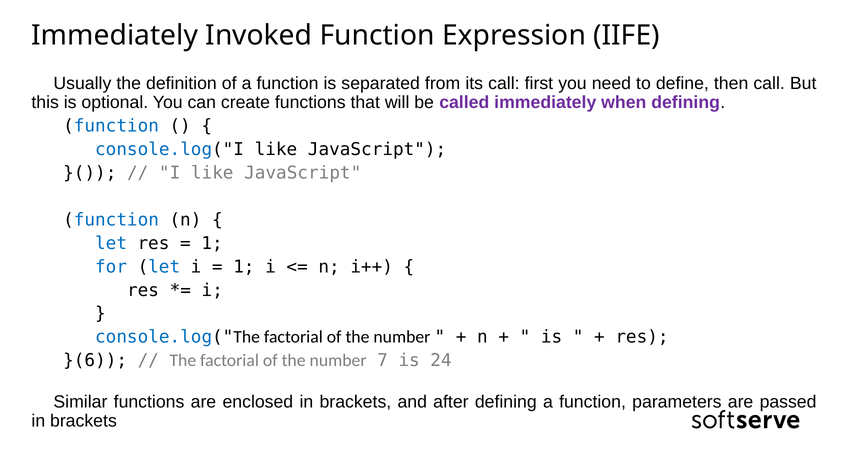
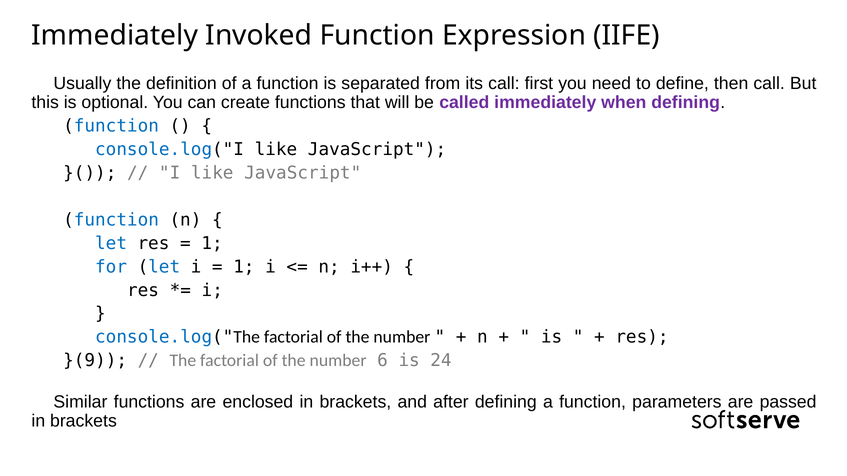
}(6: }(6 -> }(9 (95, 361)
7: 7 -> 6 (383, 361)
